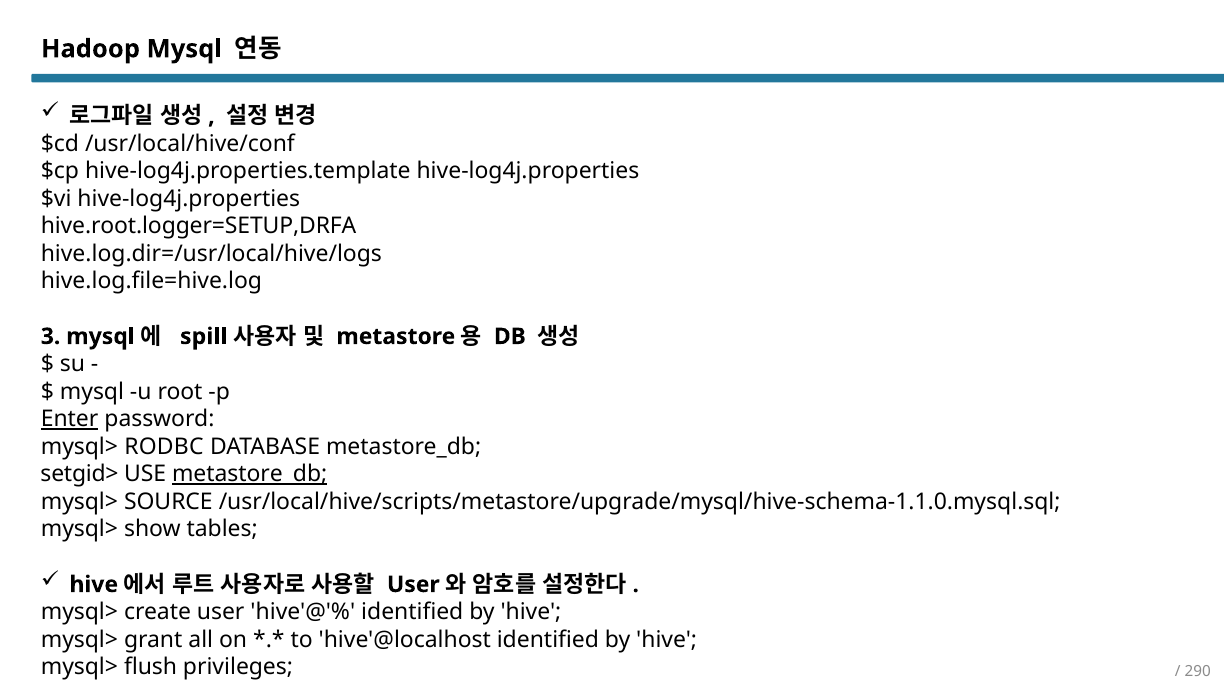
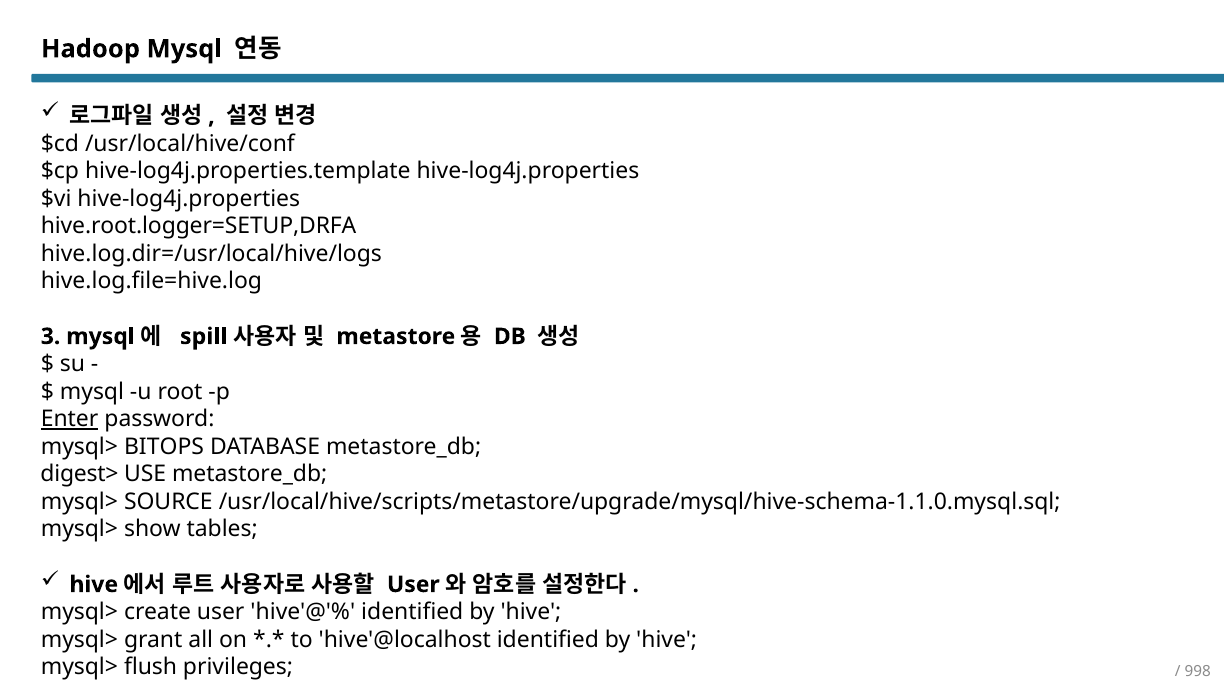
RODBC: RODBC -> BITOPS (164, 446)
setgid>: setgid> -> digest> (80, 474)
metastore_db underline: present -> none (250, 474)
290: 290 -> 998 (1198, 671)
